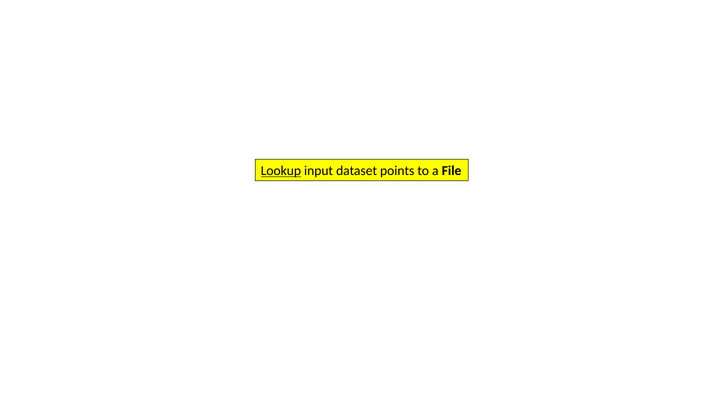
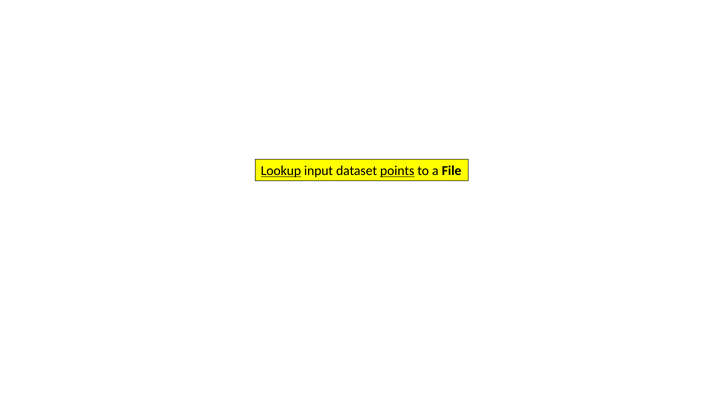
points underline: none -> present (397, 171)
